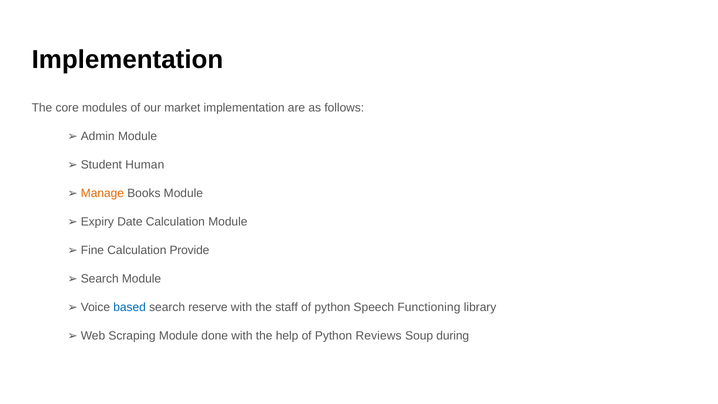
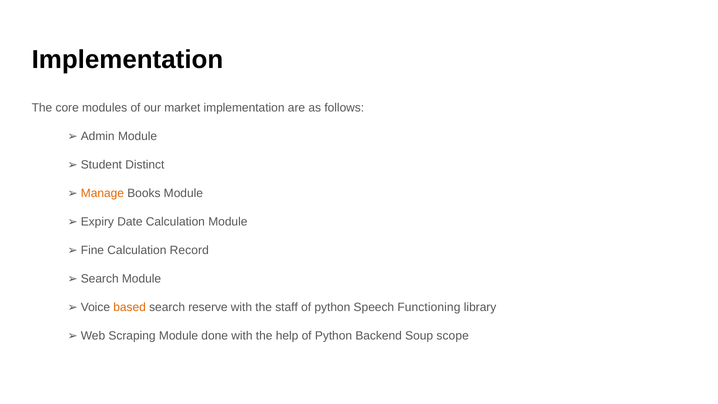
Human: Human -> Distinct (145, 165)
Provide: Provide -> Record (189, 250)
based colour: blue -> orange (130, 307)
Reviews: Reviews -> Backend (379, 336)
during: during -> scope (453, 336)
